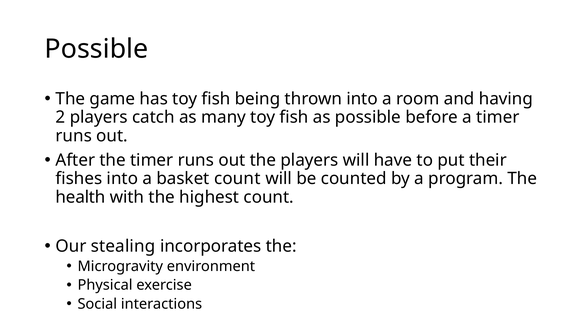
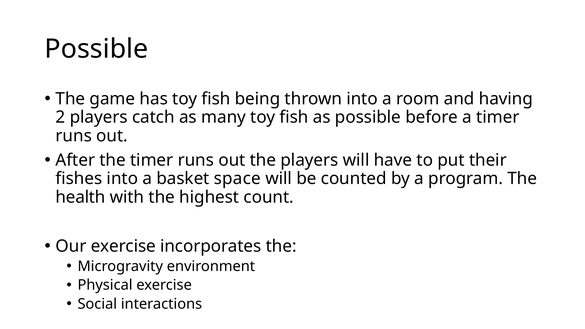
basket count: count -> space (237, 179)
Our stealing: stealing -> exercise (123, 246)
